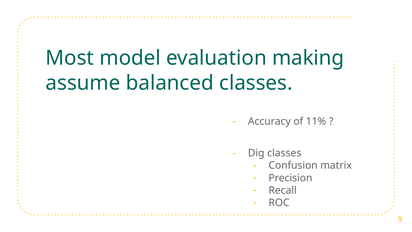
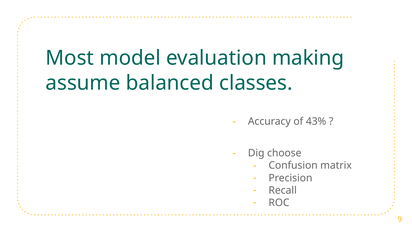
11%: 11% -> 43% (316, 121)
Dig classes: classes -> choose (284, 153)
